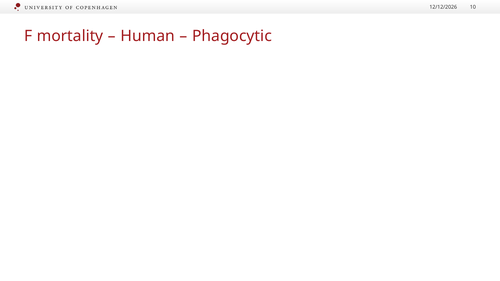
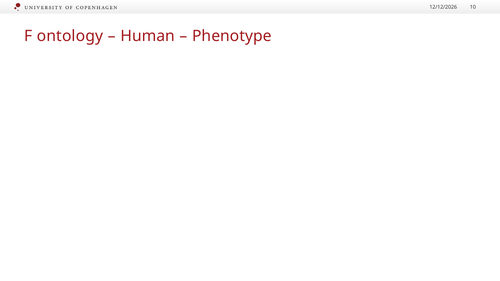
mortality: mortality -> ontology (70, 36)
Phagocytic: Phagocytic -> Phenotype (232, 36)
